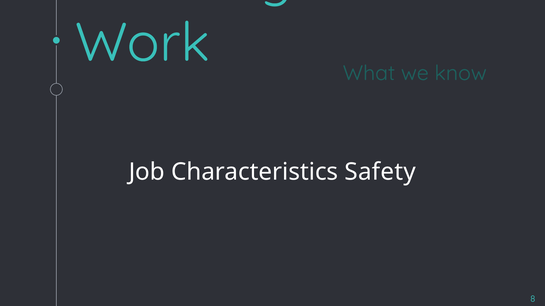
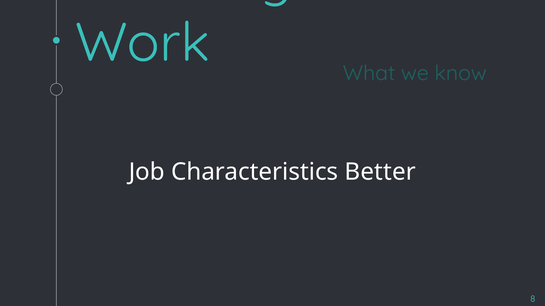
Safety: Safety -> Better (380, 172)
